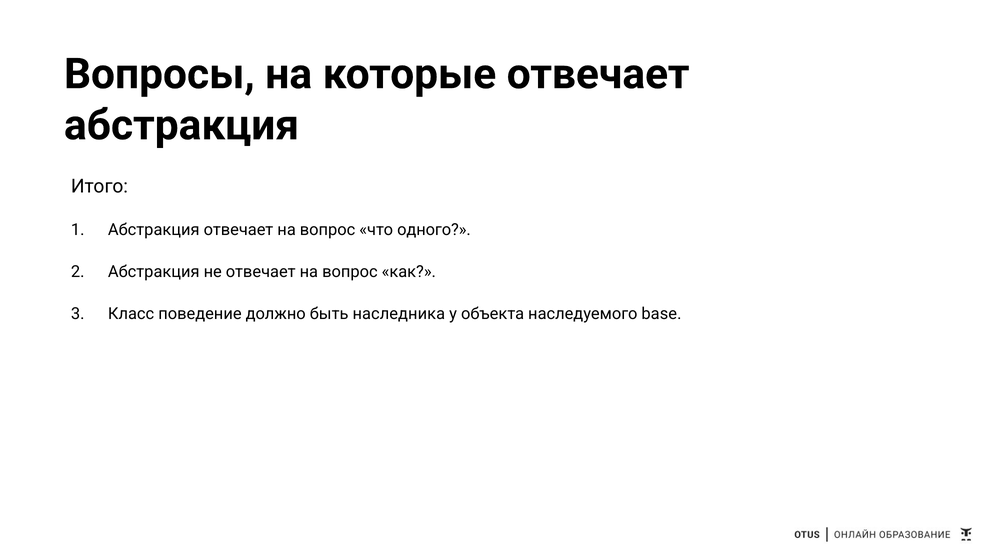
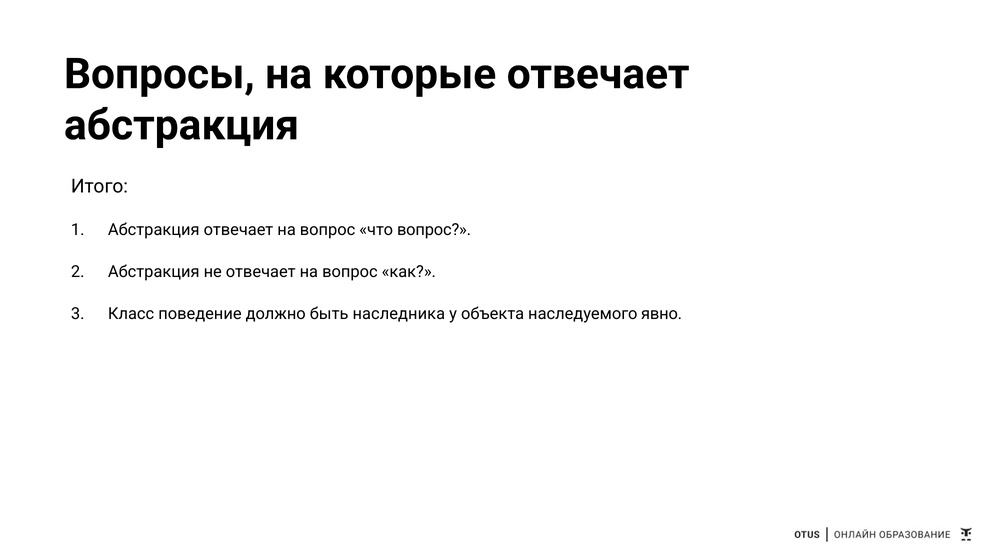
что одного: одного -> вопрос (434, 230)
base: base -> явно (662, 314)
